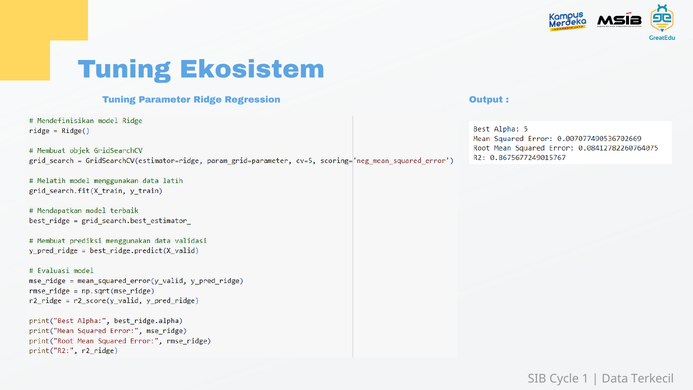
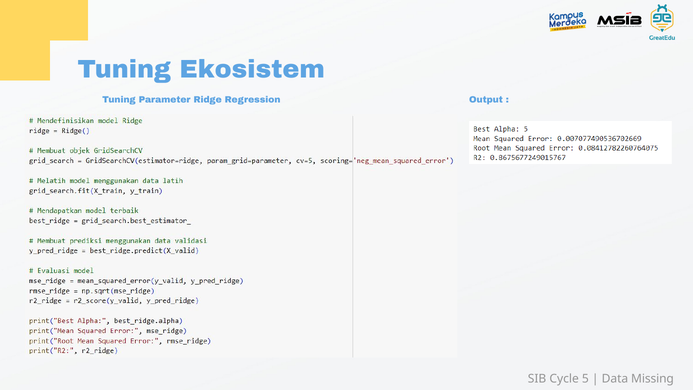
1: 1 -> 5 (585, 379)
Terkecil: Terkecil -> Missing (652, 379)
